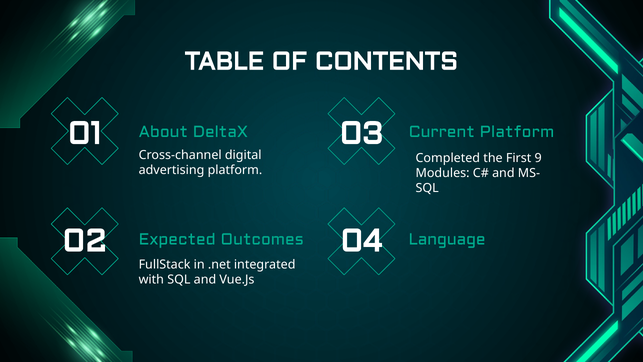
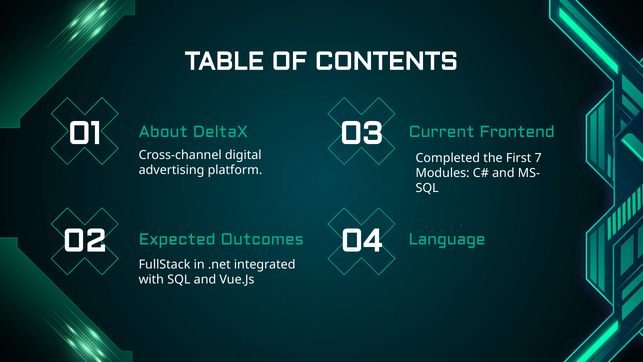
Current Platform: Platform -> Frontend (517, 132)
9: 9 -> 7 (538, 158)
